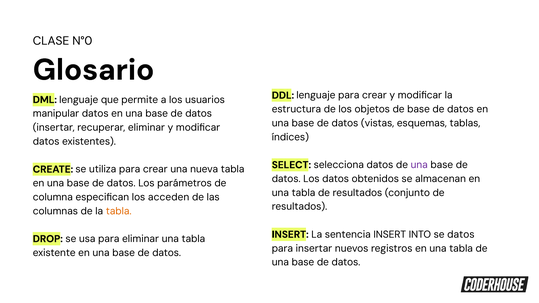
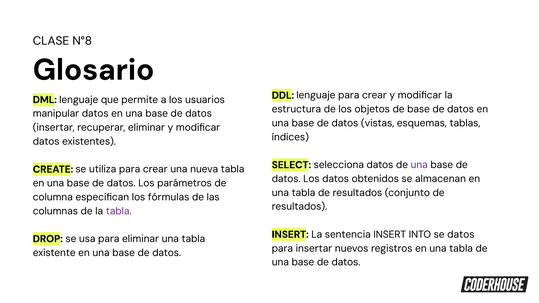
N°0: N°0 -> N°8 (82, 41)
acceden: acceden -> fórmulas (169, 197)
tabla colour: orange -> purple (119, 211)
